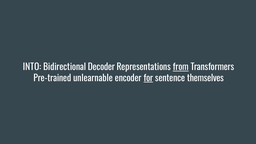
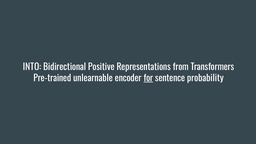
Decoder: Decoder -> Positive (101, 67)
from underline: present -> none (181, 67)
themselves: themselves -> probability (205, 78)
